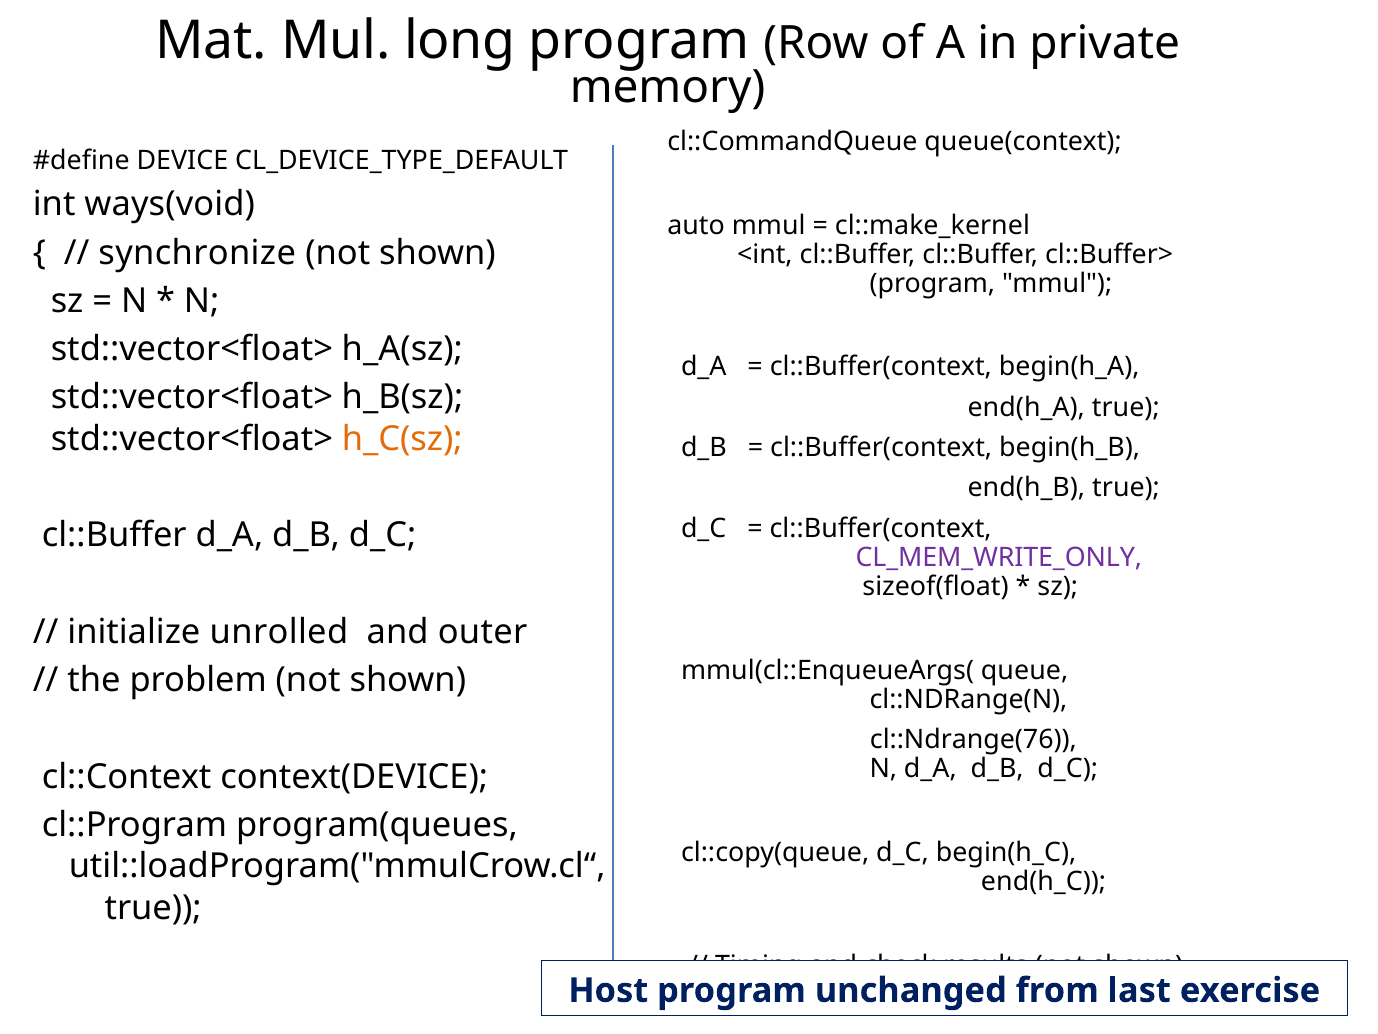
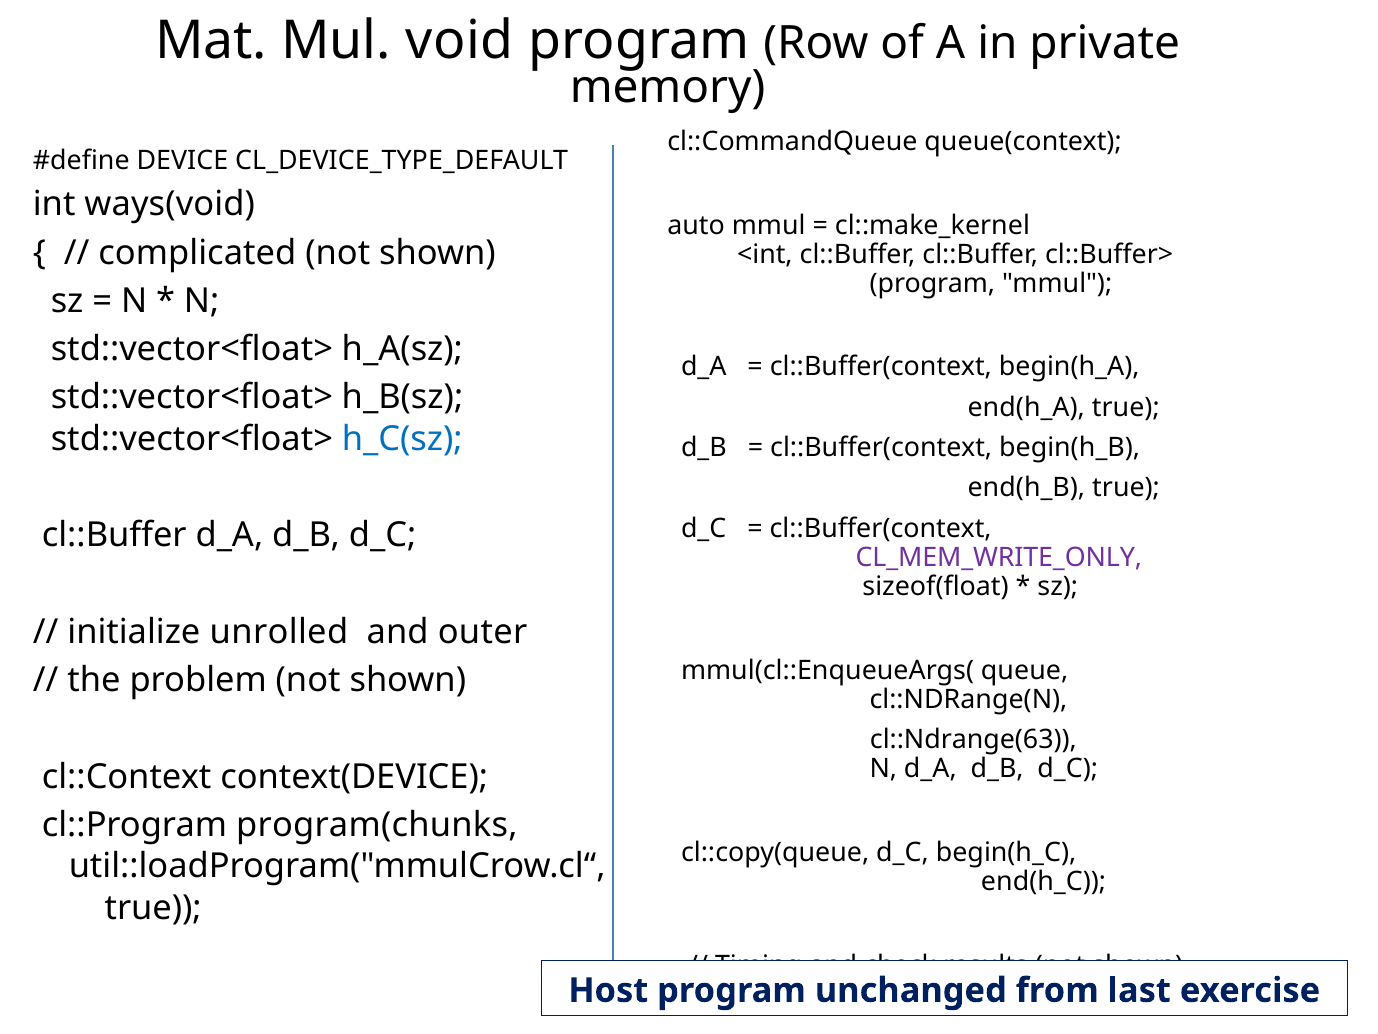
long: long -> void (460, 41)
synchronize: synchronize -> complicated (197, 253)
h_C(sz colour: orange -> blue (402, 439)
cl::Ndrange(76: cl::Ndrange(76 -> cl::Ndrange(63 (973, 739)
program(queues: program(queues -> program(chunks (377, 825)
